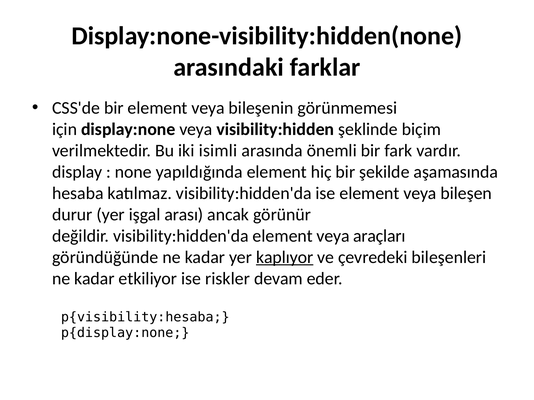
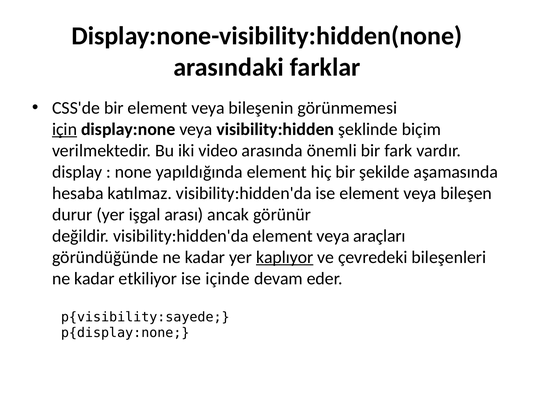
için underline: none -> present (65, 129)
isimli: isimli -> video (218, 151)
riskler: riskler -> içinde (227, 279)
p{visibility:hesaba: p{visibility:hesaba -> p{visibility:sayede (145, 318)
